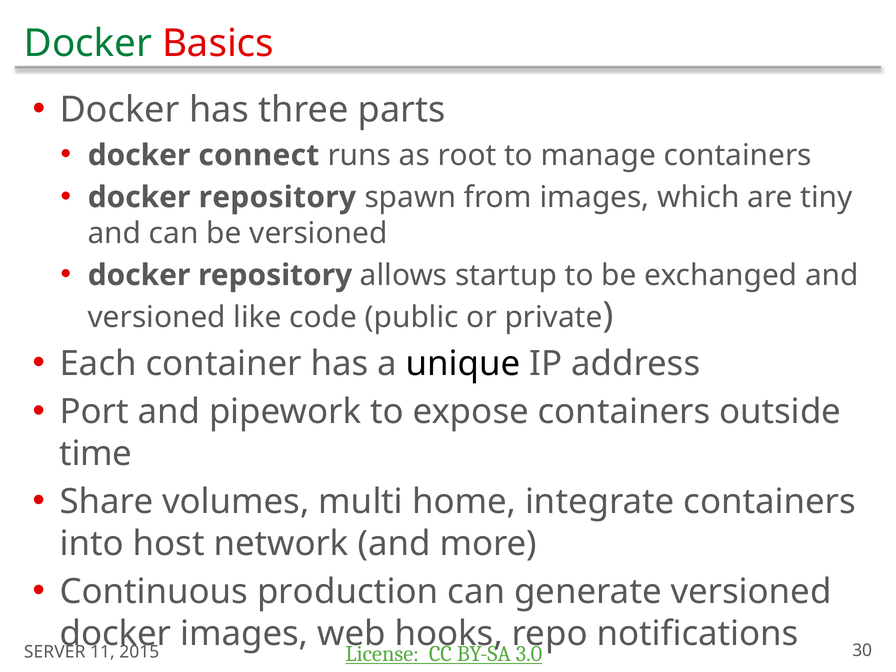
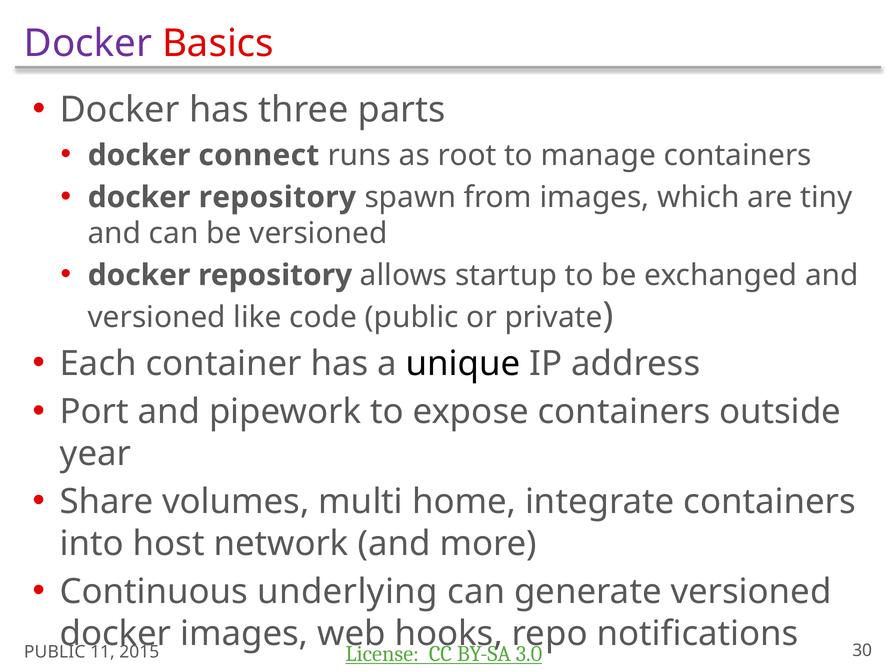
Docker colour: green -> purple (88, 44)
time: time -> year (96, 454)
production: production -> underlying (347, 592)
SERVER: SERVER -> PUBLIC (55, 652)
